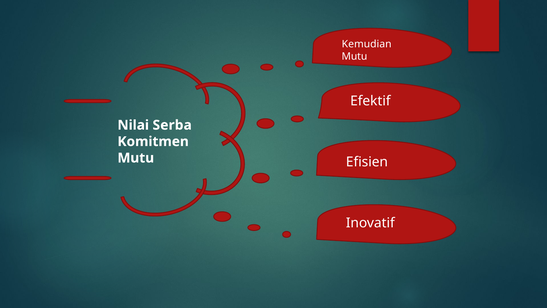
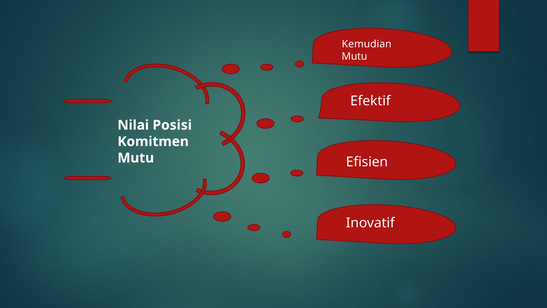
Serba: Serba -> Posisi (172, 125)
